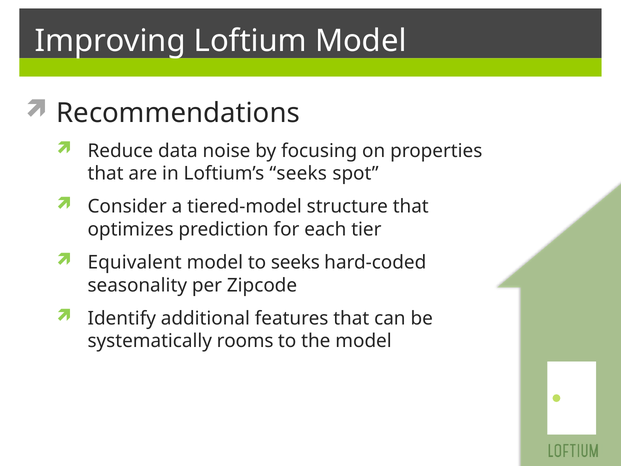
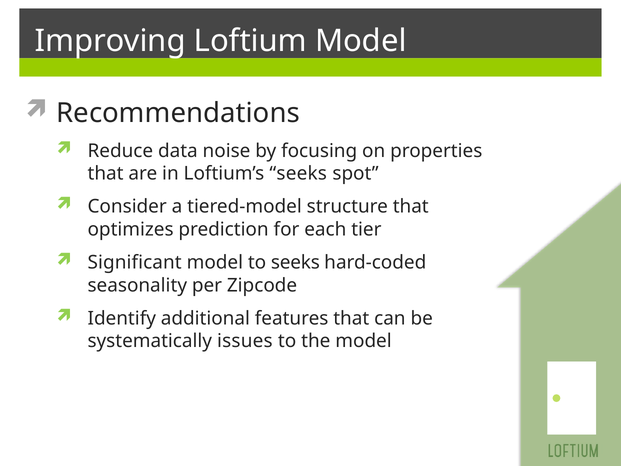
Equivalent: Equivalent -> Significant (135, 262)
rooms: rooms -> issues (245, 341)
